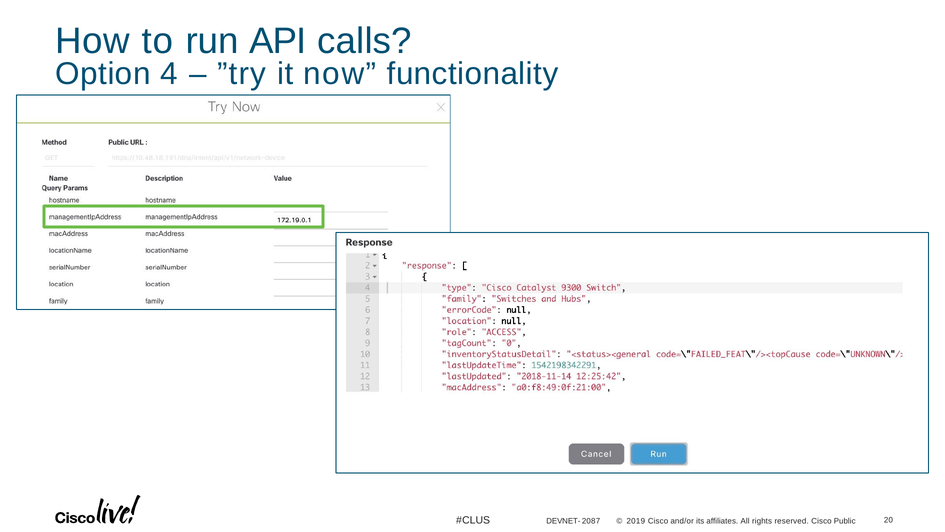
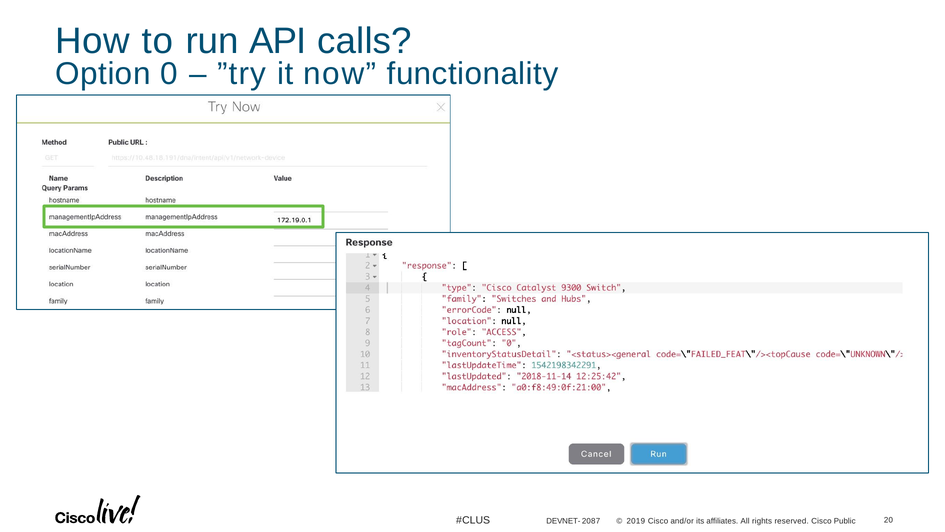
4: 4 -> 0 (169, 74)
